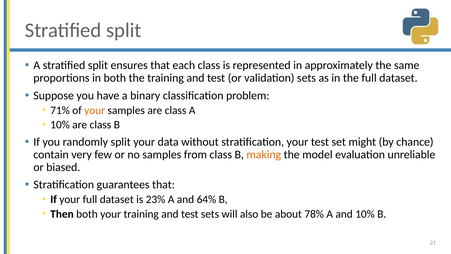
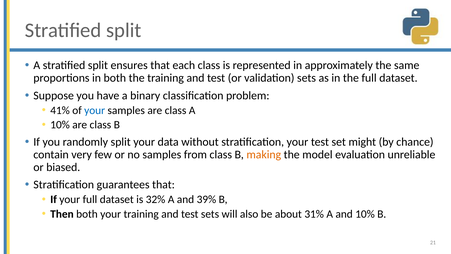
71%: 71% -> 41% (60, 110)
your colour: orange -> blue (95, 110)
23%: 23% -> 32% (156, 199)
64%: 64% -> 39% (206, 199)
78%: 78% -> 31% (314, 214)
